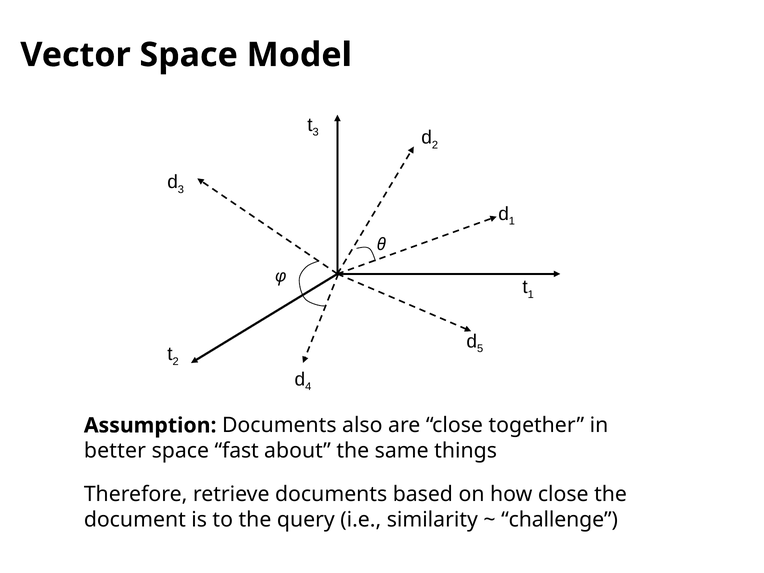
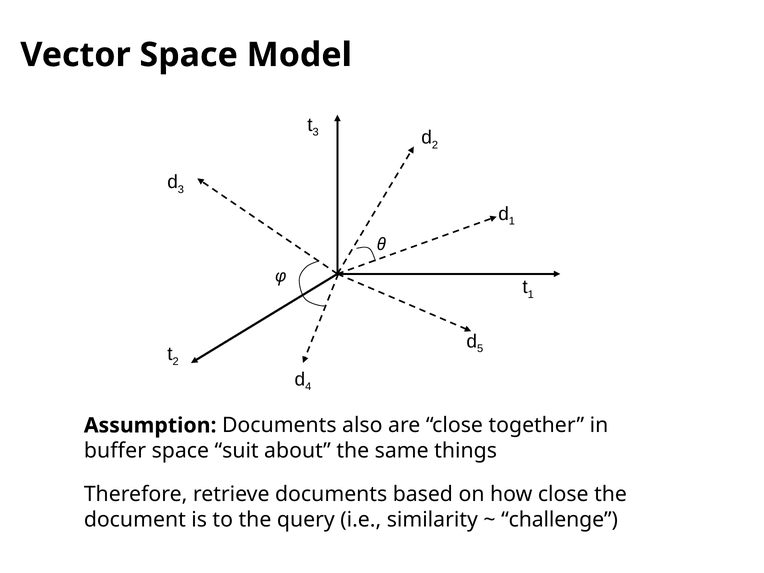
better: better -> buffer (115, 451)
fast: fast -> suit (237, 451)
